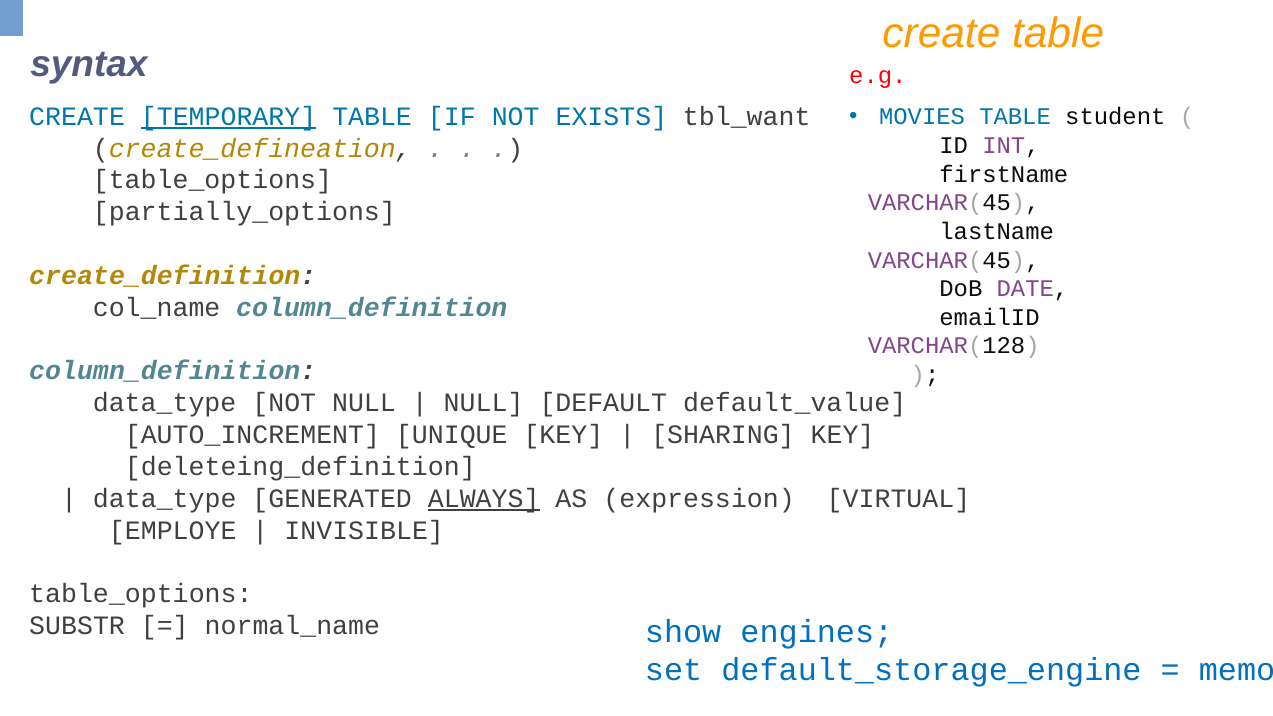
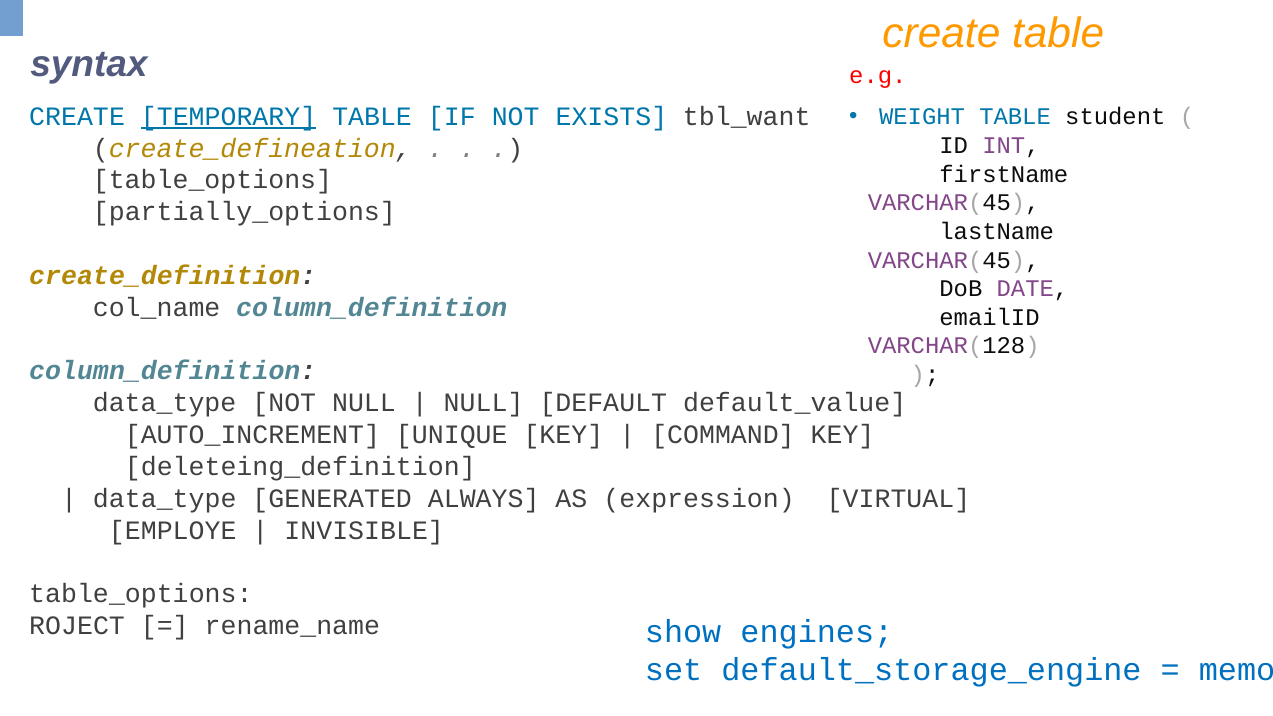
MOVIES: MOVIES -> WEIGHT (922, 117)
SHARING: SHARING -> COMMAND (723, 435)
ALWAYS underline: present -> none (484, 499)
SUBSTR: SUBSTR -> ROJECT (77, 626)
normal_name: normal_name -> rename_name (292, 626)
